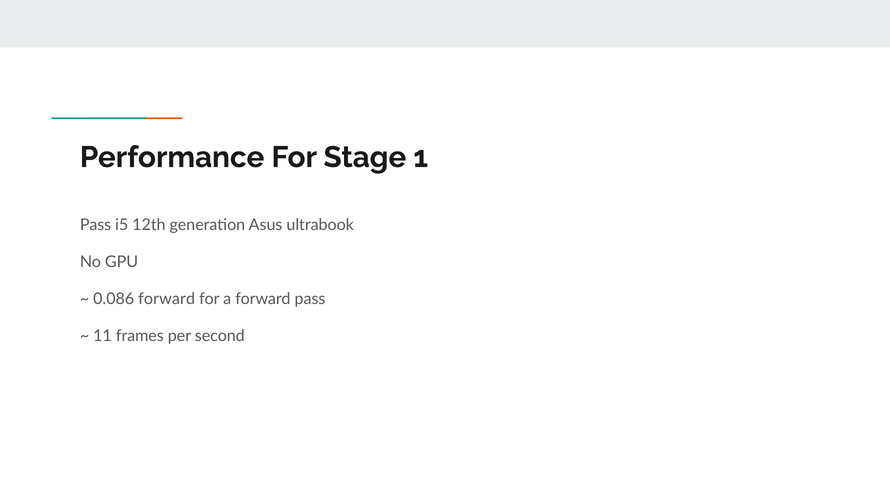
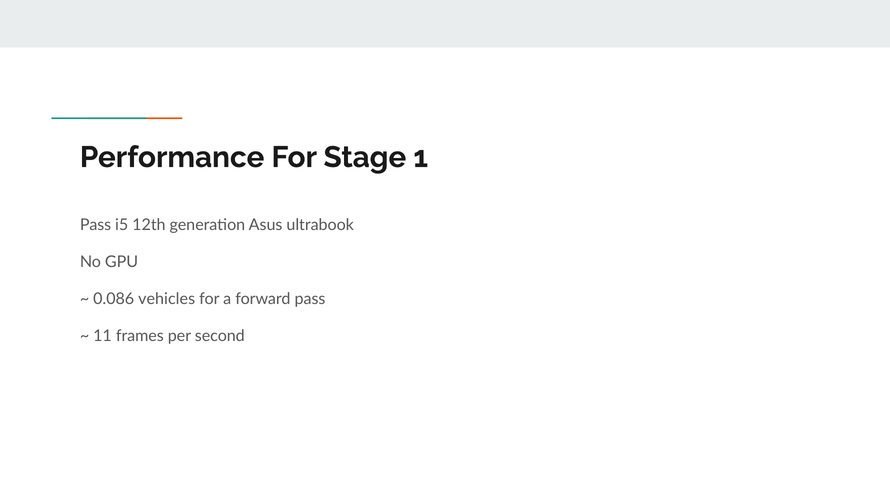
0.086 forward: forward -> vehicles (167, 299)
